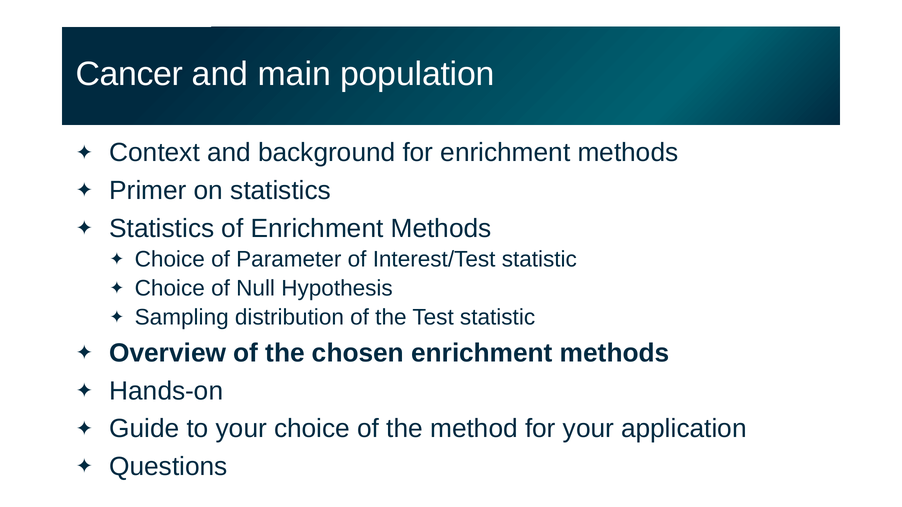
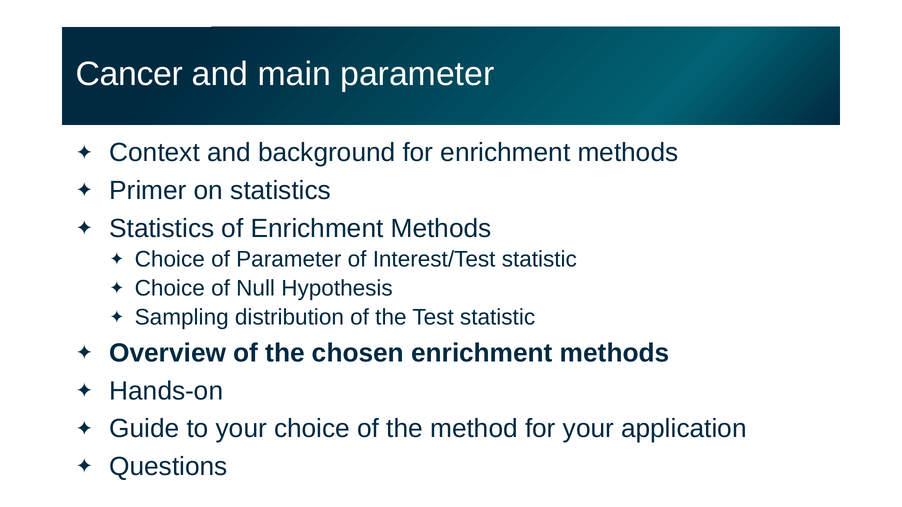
main population: population -> parameter (417, 74)
